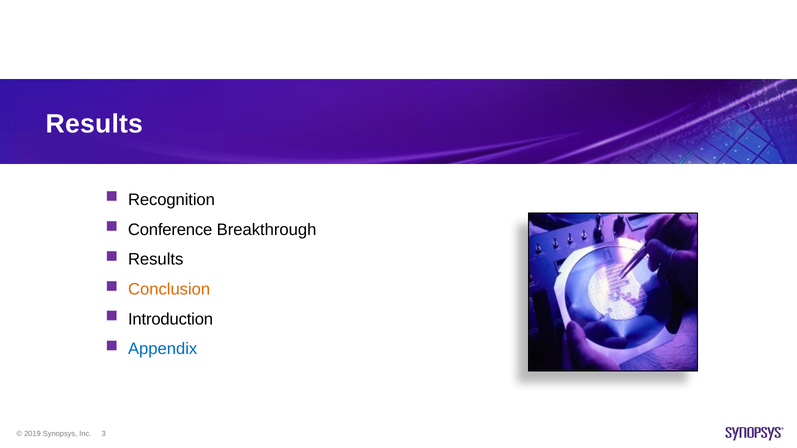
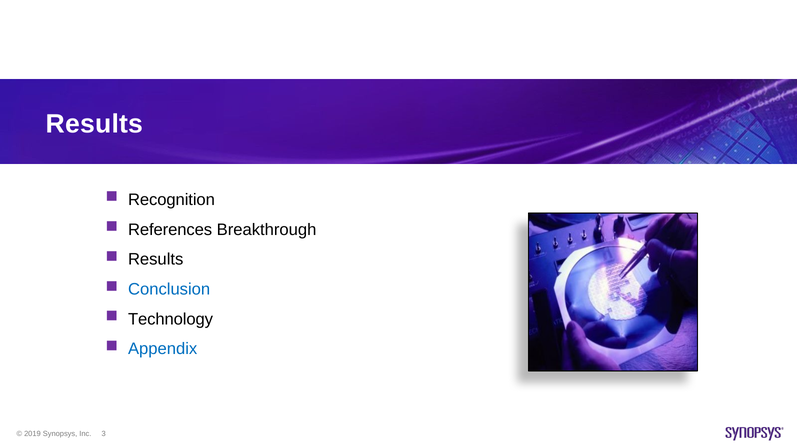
Conference: Conference -> References (170, 230)
Conclusion colour: orange -> blue (169, 289)
Introduction: Introduction -> Technology (171, 319)
